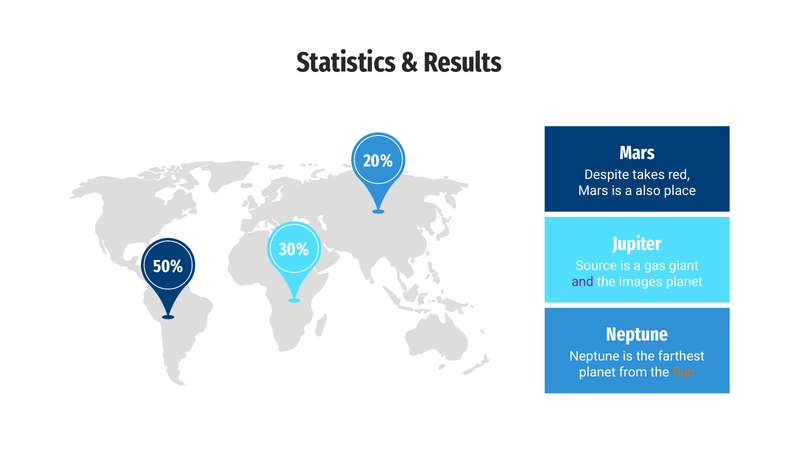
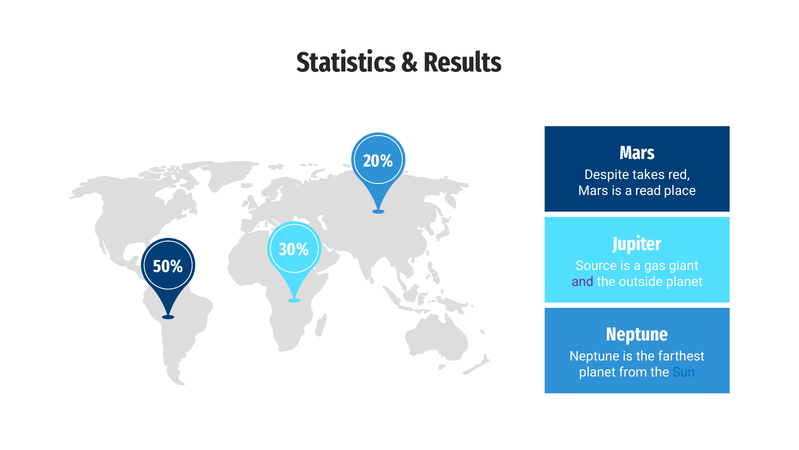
also: also -> read (648, 191)
images: images -> outside (641, 281)
Sun colour: orange -> blue (684, 372)
